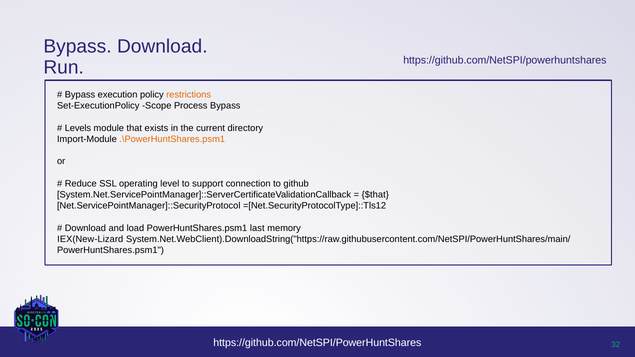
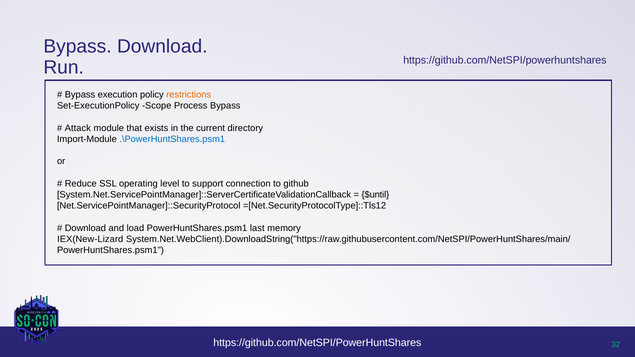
Levels: Levels -> Attack (78, 128)
.\PowerHuntShares.psm1 colour: orange -> blue (172, 139)
$that: $that -> $until (375, 195)
